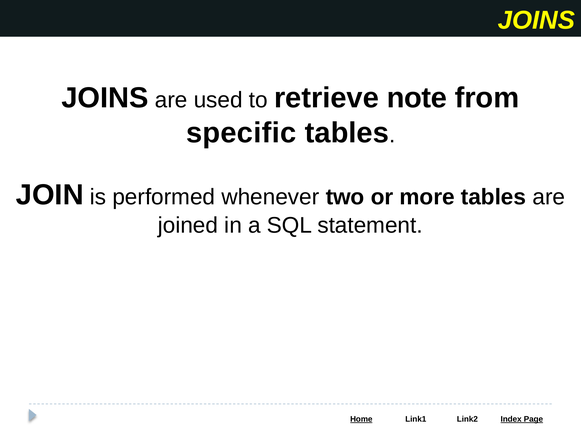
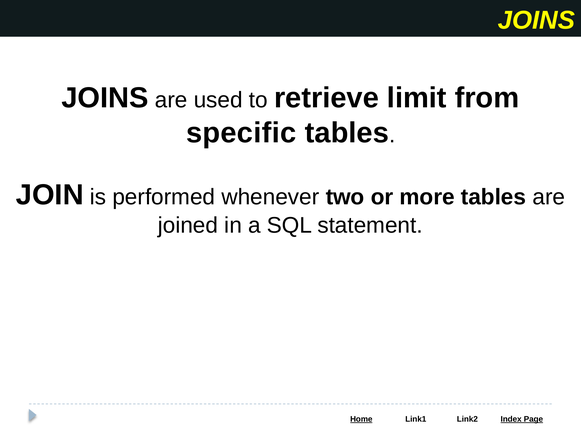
note: note -> limit (417, 98)
